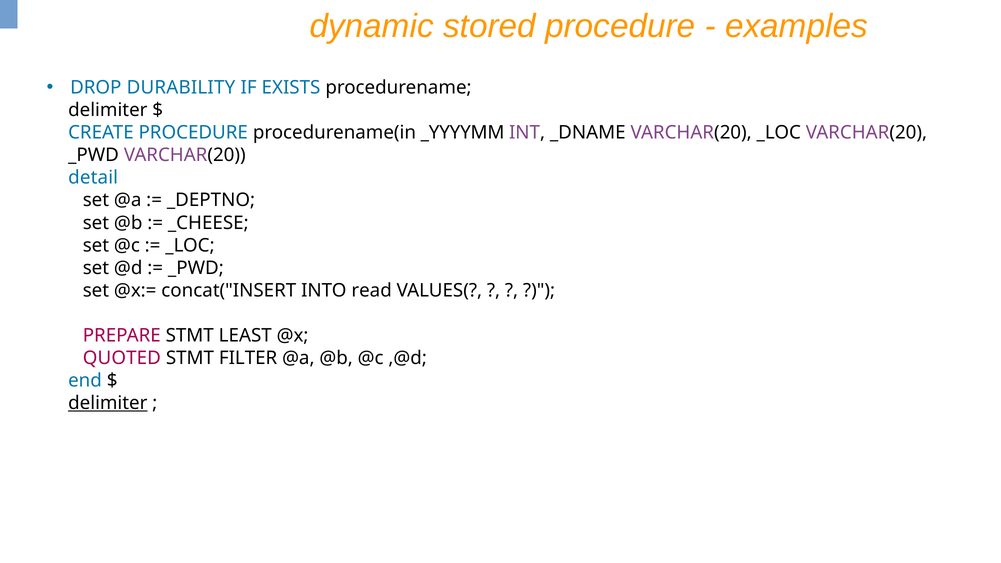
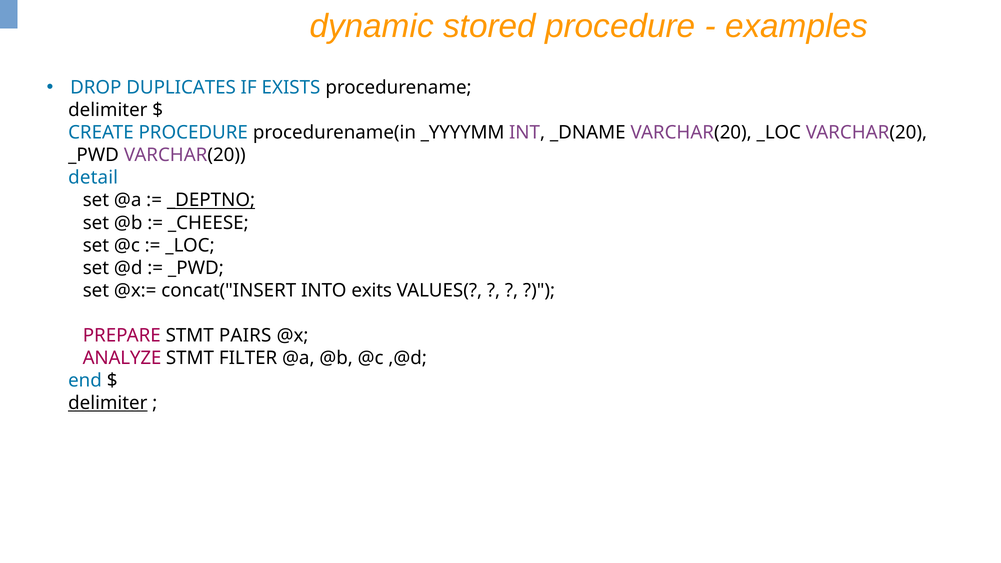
DURABILITY: DURABILITY -> DUPLICATES (181, 88)
_DEPTNO underline: none -> present (211, 200)
read: read -> exits (372, 290)
LEAST: LEAST -> PAIRS (245, 335)
QUOTED: QUOTED -> ANALYZE (122, 358)
